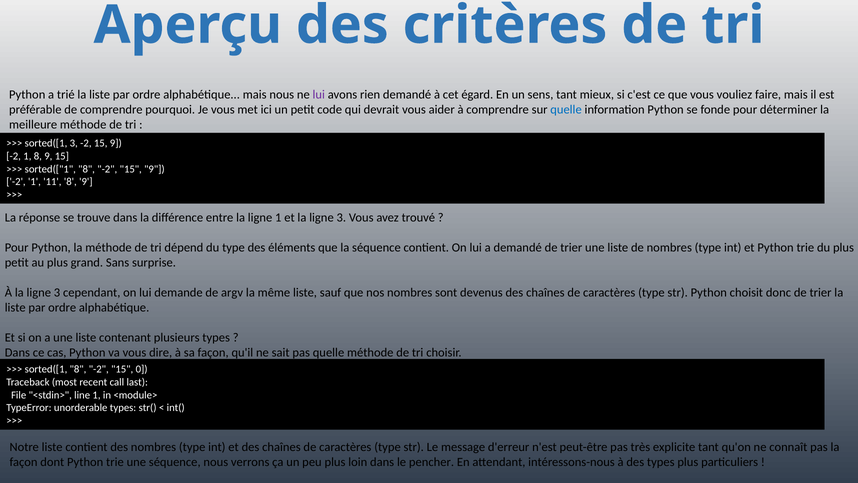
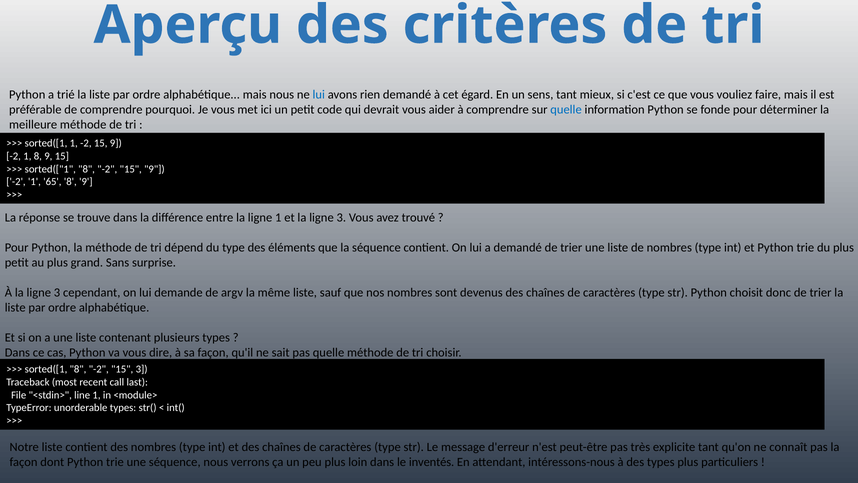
lui colour: purple -> blue (319, 95)
sorted([1 3: 3 -> 1 (74, 143)
11: 11 -> 65 (52, 182)
15 0: 0 -> 3 (142, 369)
pencher: pencher -> inventés (432, 462)
